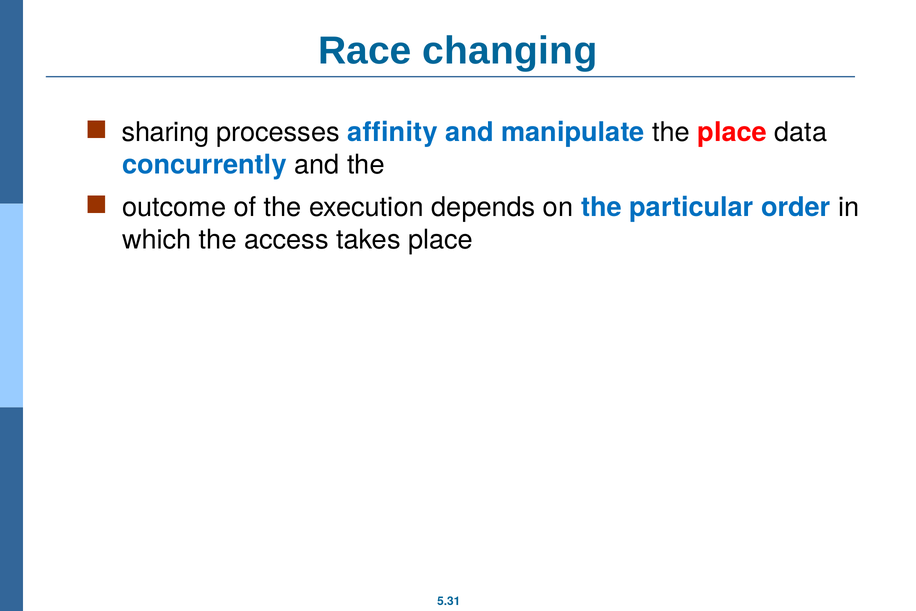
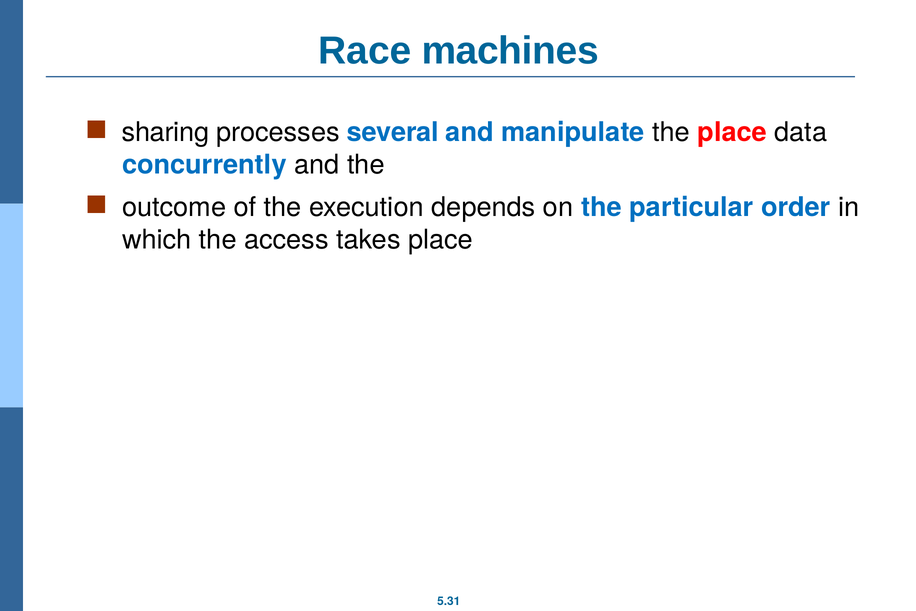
changing: changing -> machines (510, 51)
affinity: affinity -> several (393, 132)
